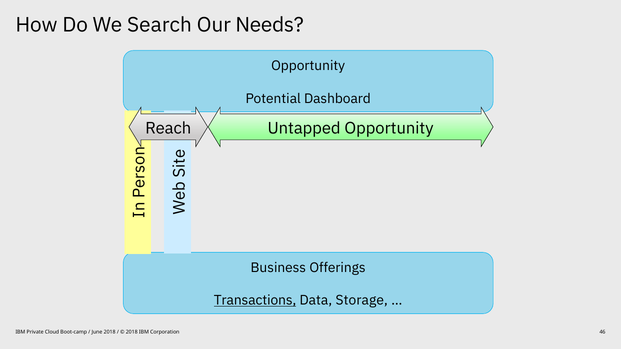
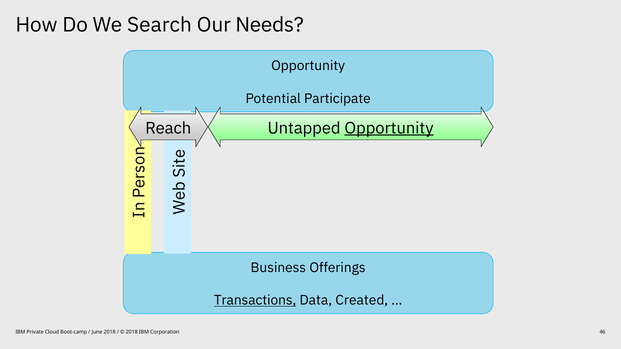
Dashboard: Dashboard -> Participate (337, 99)
Opportunity underline: none -> present (389, 128)
Storage: Storage -> Created (362, 301)
